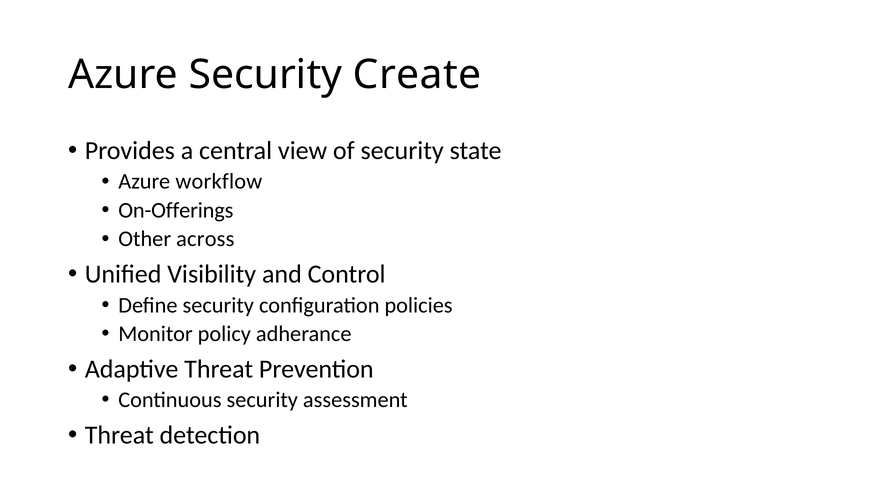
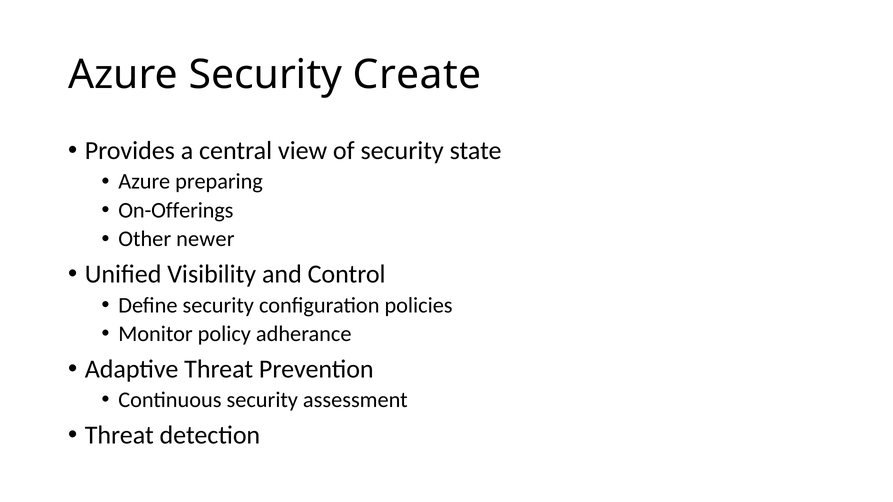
workflow: workflow -> preparing (219, 182)
across: across -> newer (205, 239)
